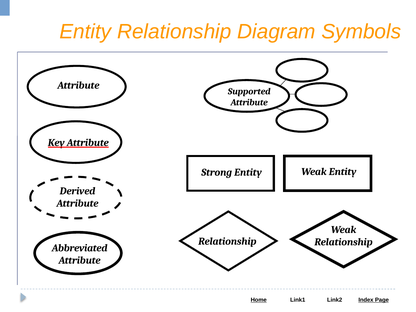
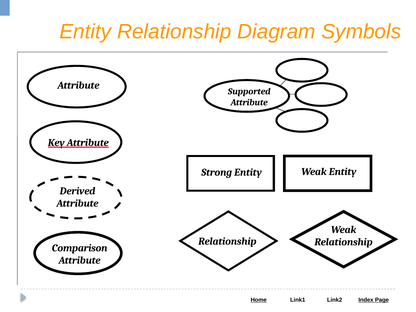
Abbreviated: Abbreviated -> Comparison (80, 248)
